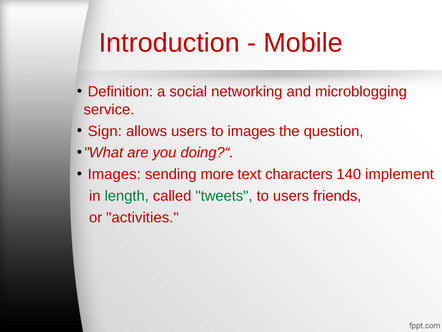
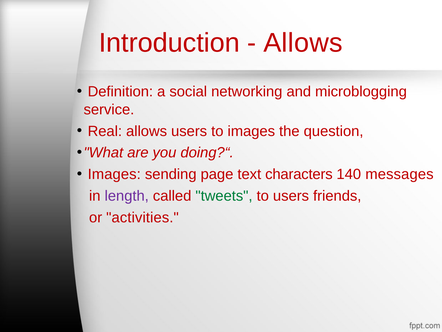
Mobile: Mobile -> Allows (303, 43)
Sign: Sign -> Real (105, 131)
more: more -> page (217, 174)
implement: implement -> messages (399, 174)
length colour: green -> purple (127, 196)
